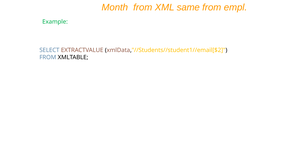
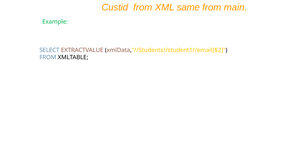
Month: Month -> Custid (115, 7)
empl: empl -> main (235, 7)
